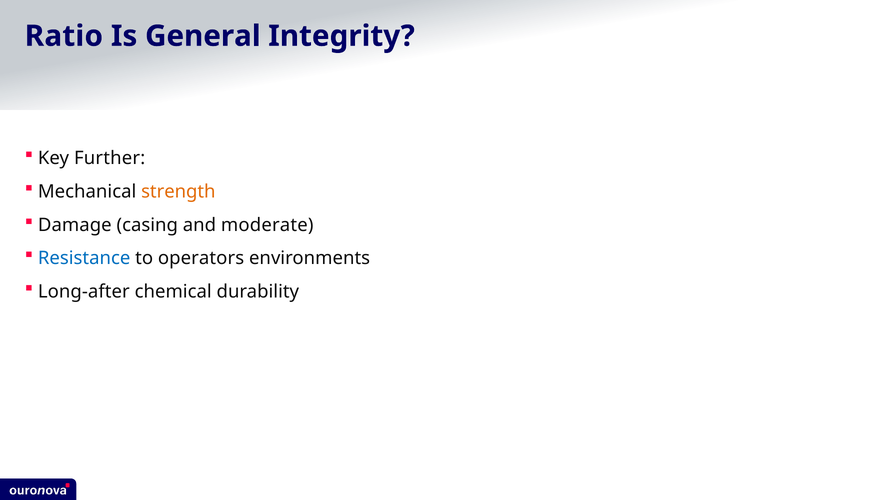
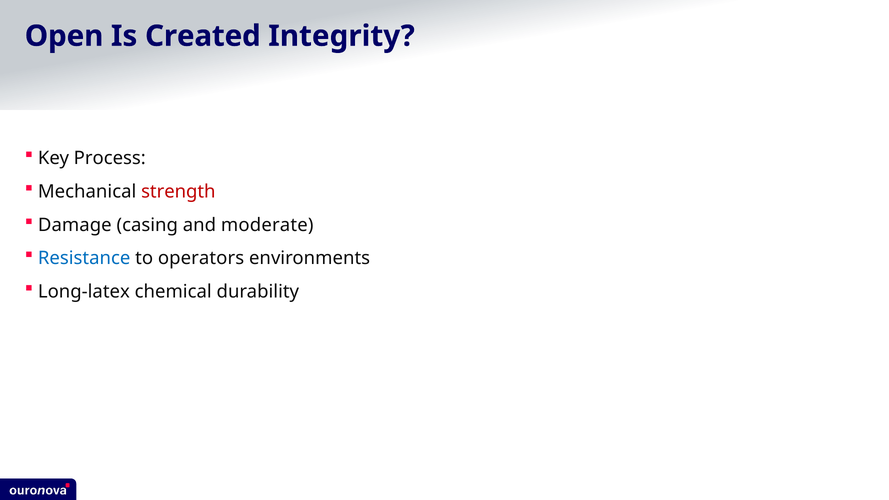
Ratio: Ratio -> Open (64, 36)
General: General -> Created (203, 36)
Further: Further -> Process (110, 158)
strength colour: orange -> red (178, 192)
Long-after: Long-after -> Long-latex (84, 292)
